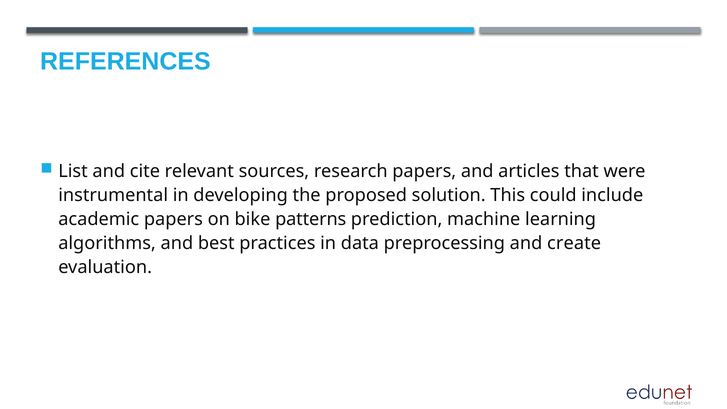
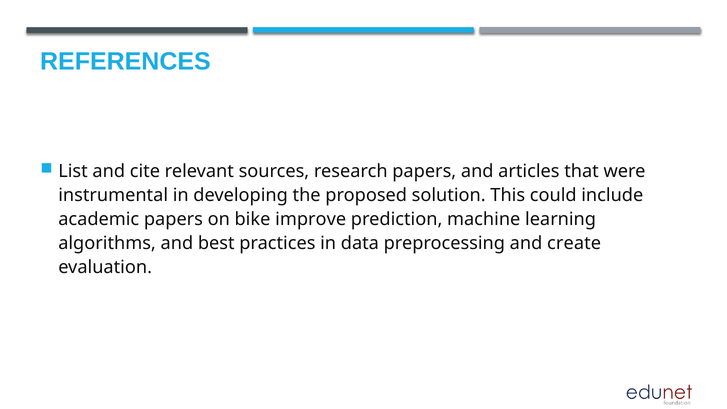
patterns: patterns -> improve (311, 219)
